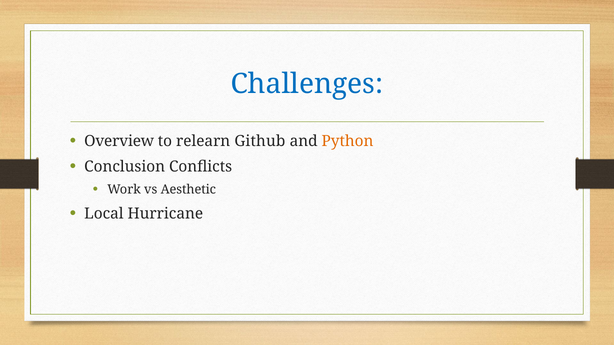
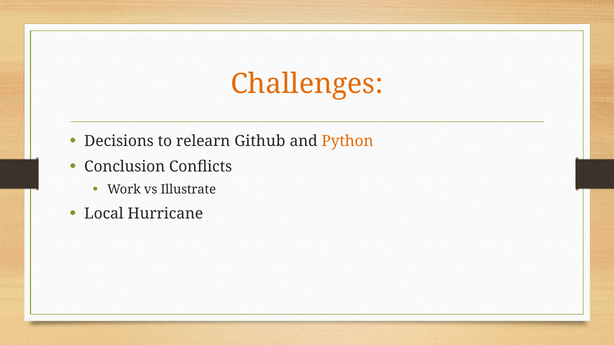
Challenges colour: blue -> orange (307, 84)
Overview: Overview -> Decisions (119, 141)
Aesthetic: Aesthetic -> Illustrate (188, 190)
